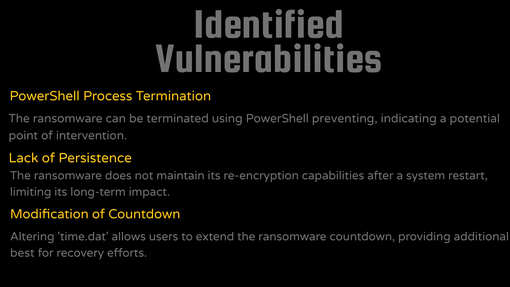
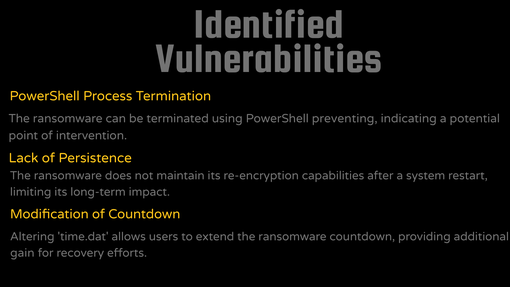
best: best -> gain (22, 253)
